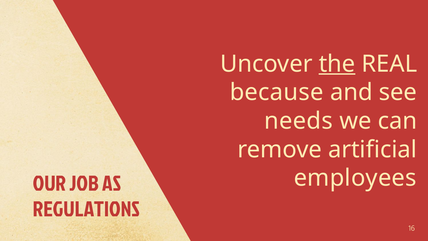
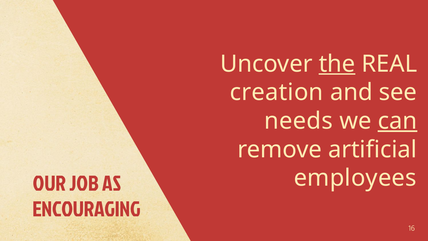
because: because -> creation (277, 92)
can underline: none -> present (397, 121)
REGULATIONS: REGULATIONS -> ENCOURAGING (87, 209)
